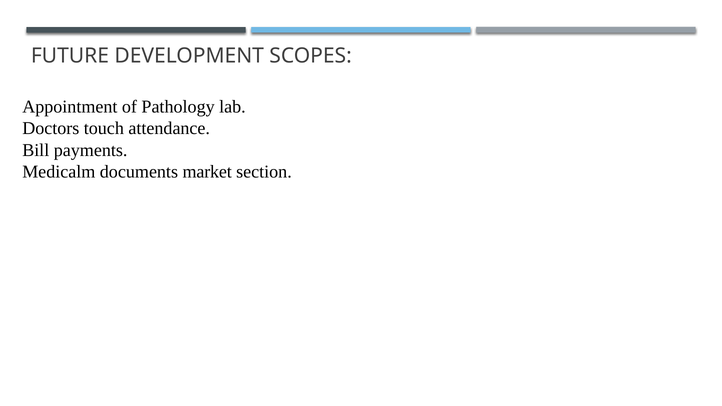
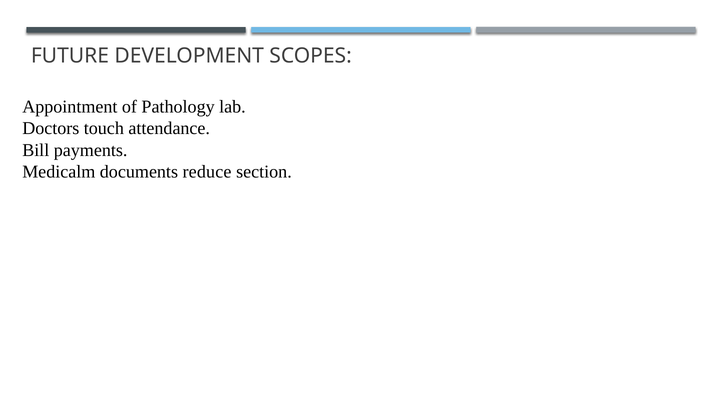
market: market -> reduce (207, 172)
